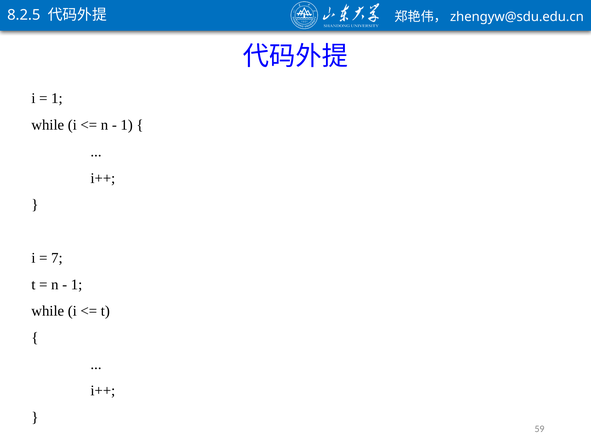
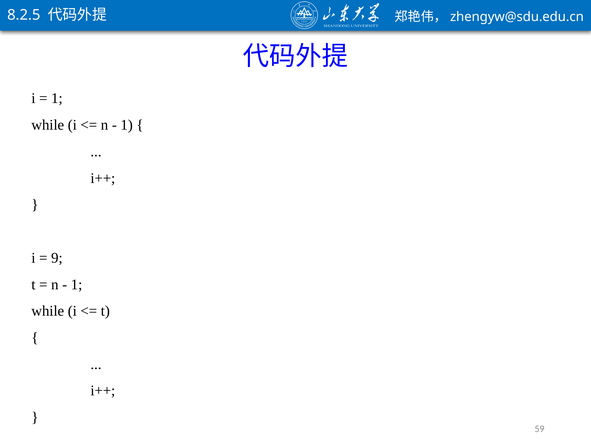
7: 7 -> 9 (57, 258)
